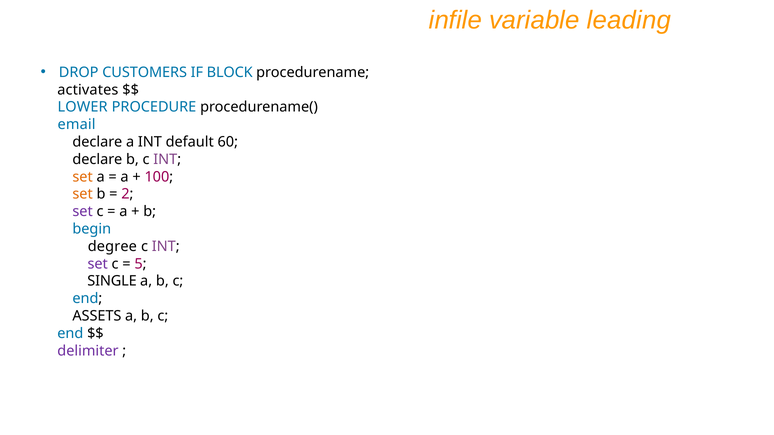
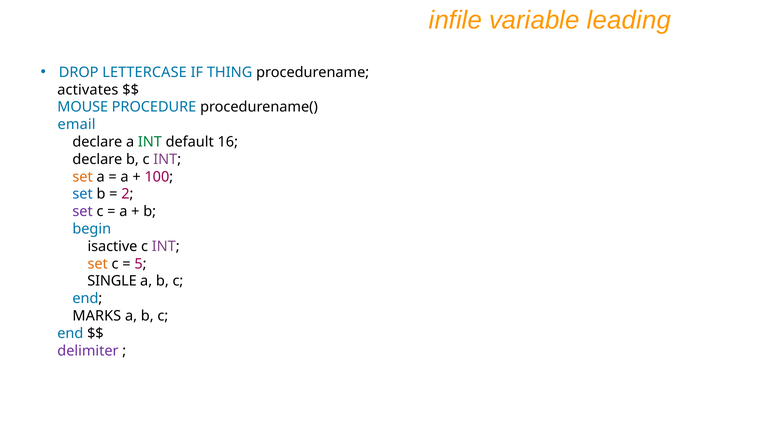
CUSTOMERS: CUSTOMERS -> LETTERCASE (145, 72)
BLOCK: BLOCK -> THING (230, 72)
LOWER: LOWER -> MOUSE (83, 107)
INT colour: black -> green (150, 142)
60: 60 -> 16 (228, 142)
set colour: orange -> blue (83, 194)
degree: degree -> isactive (112, 247)
set colour: purple -> orange (98, 264)
ASSETS: ASSETS -> MARKS (97, 316)
